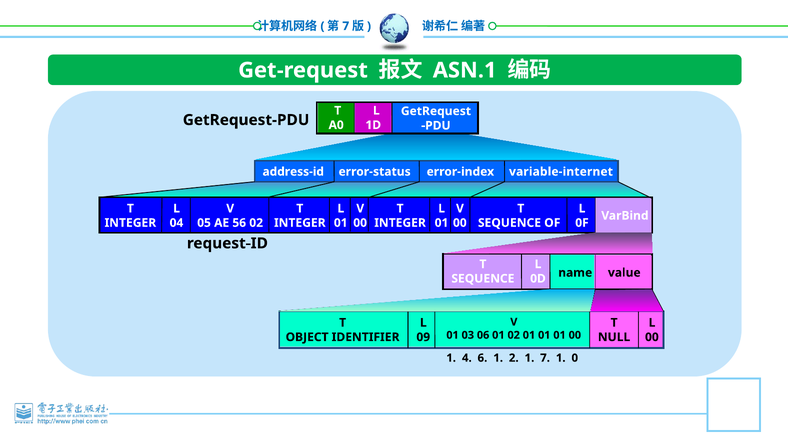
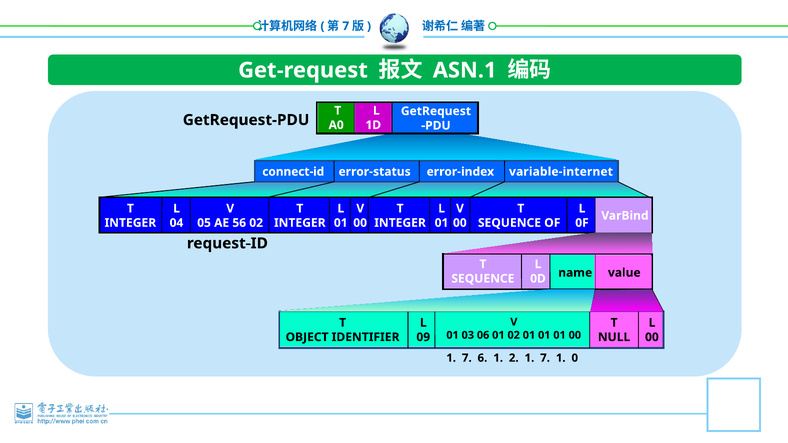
address-id: address-id -> connect-id (293, 172)
4: 4 -> 7 (467, 358)
